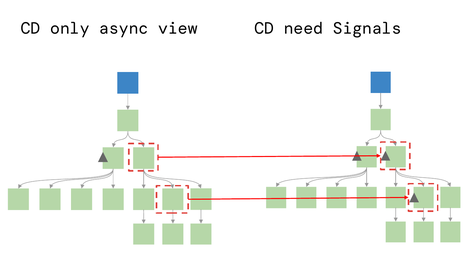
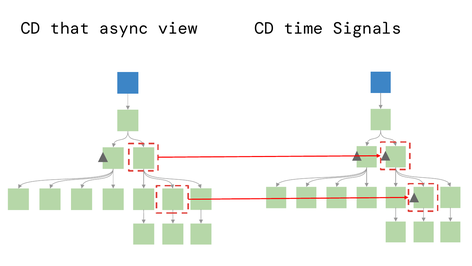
only: only -> that (70, 29)
need: need -> time (303, 29)
